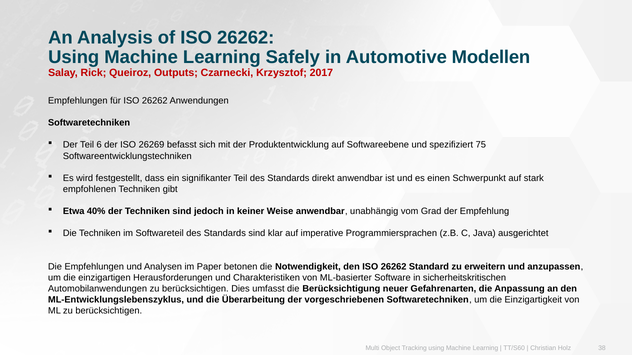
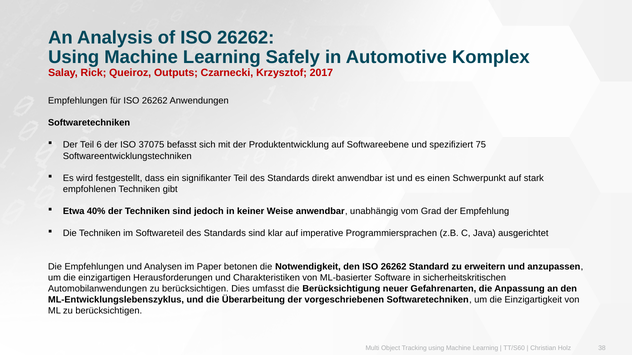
Modellen: Modellen -> Komplex (491, 57)
26269: 26269 -> 37075 (151, 145)
